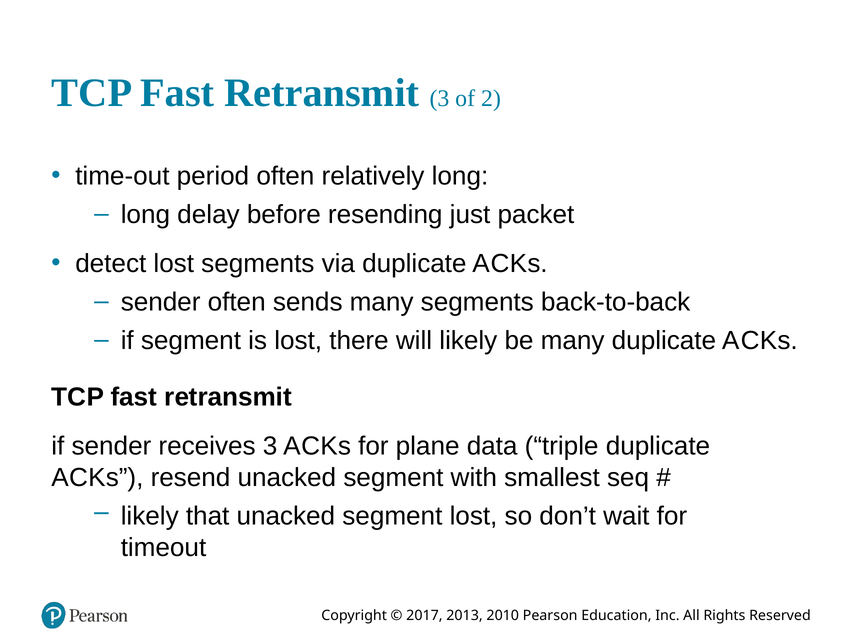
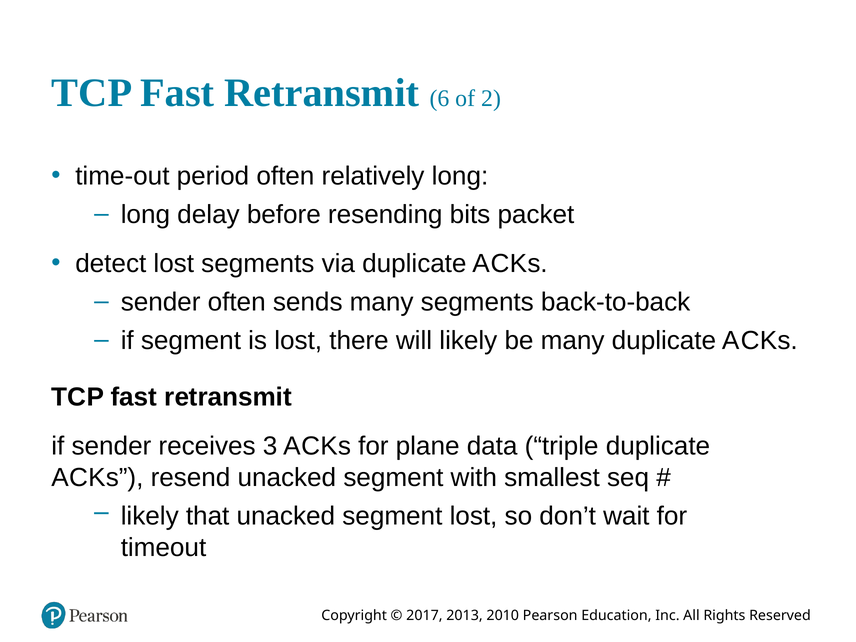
Retransmit 3: 3 -> 6 (439, 98)
just: just -> bits (470, 214)
